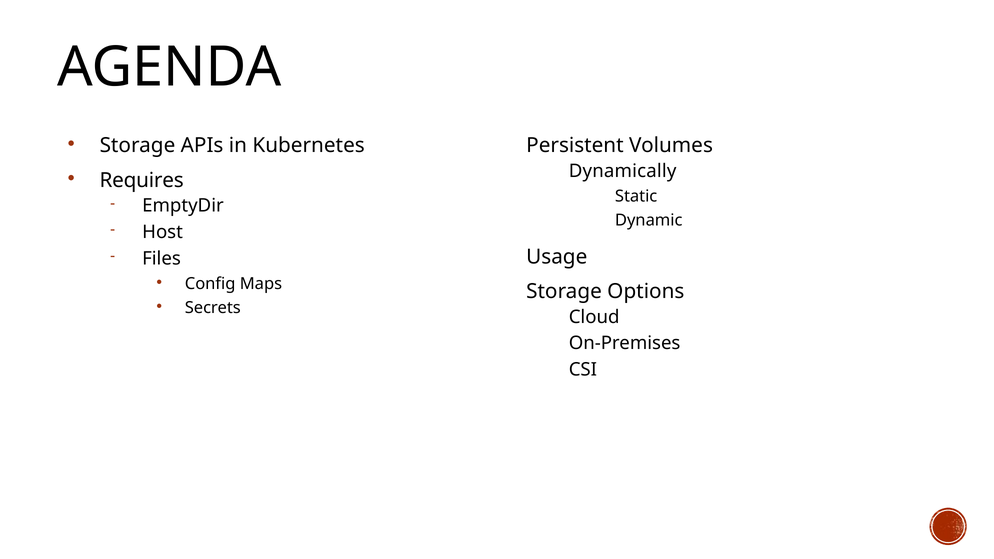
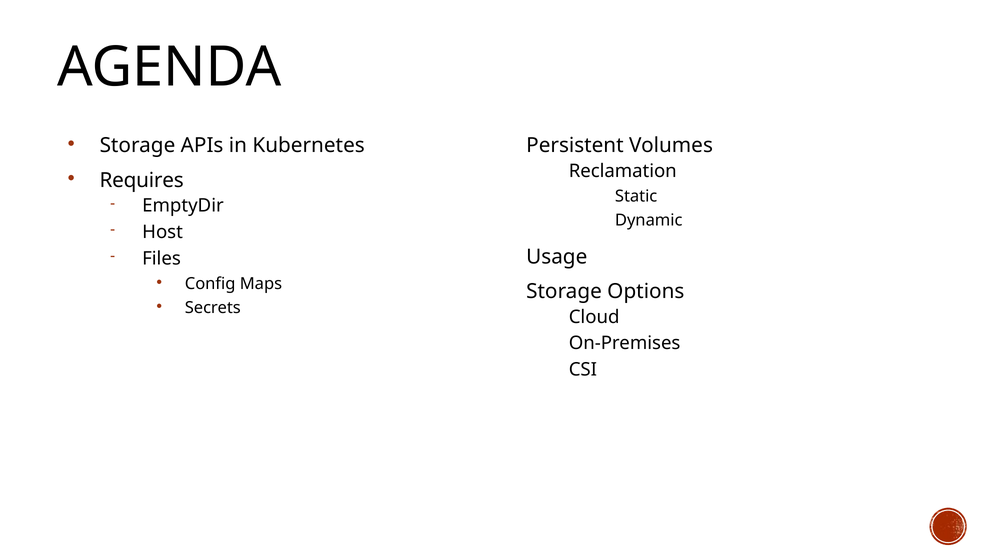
Dynamically: Dynamically -> Reclamation (623, 171)
